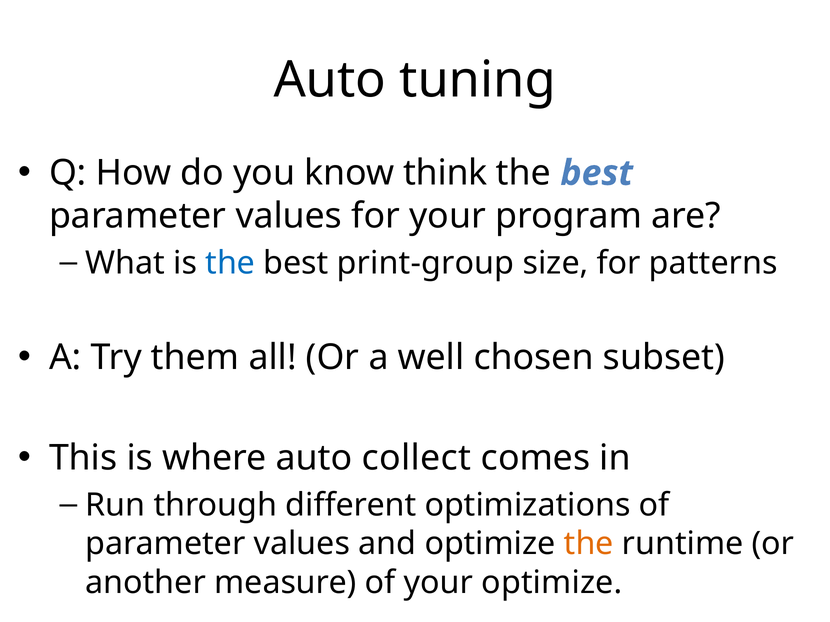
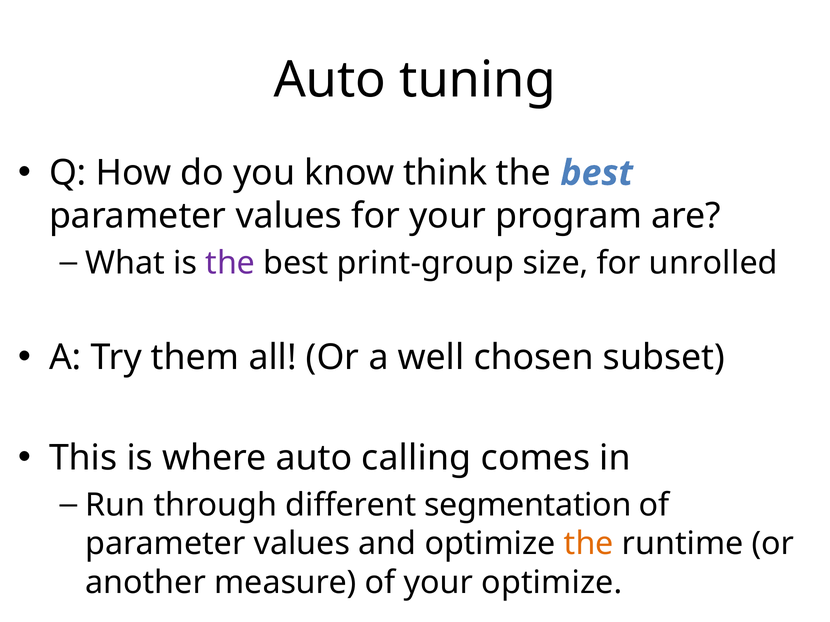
the colour: blue -> purple (230, 263)
patterns: patterns -> unrolled (713, 263)
collect: collect -> calling (416, 458)
optimizations: optimizations -> segmentation (528, 505)
